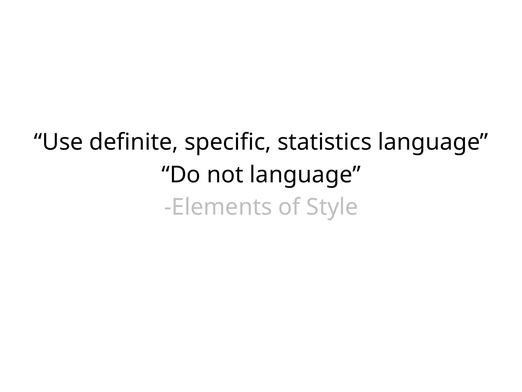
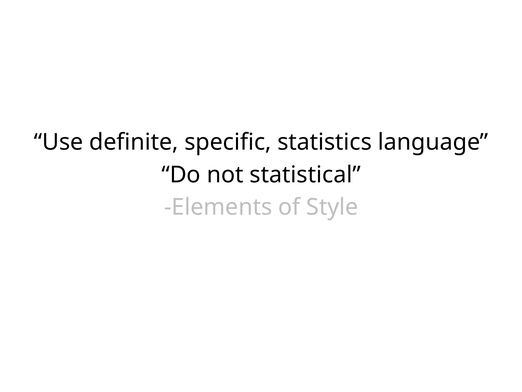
not language: language -> statistical (305, 174)
